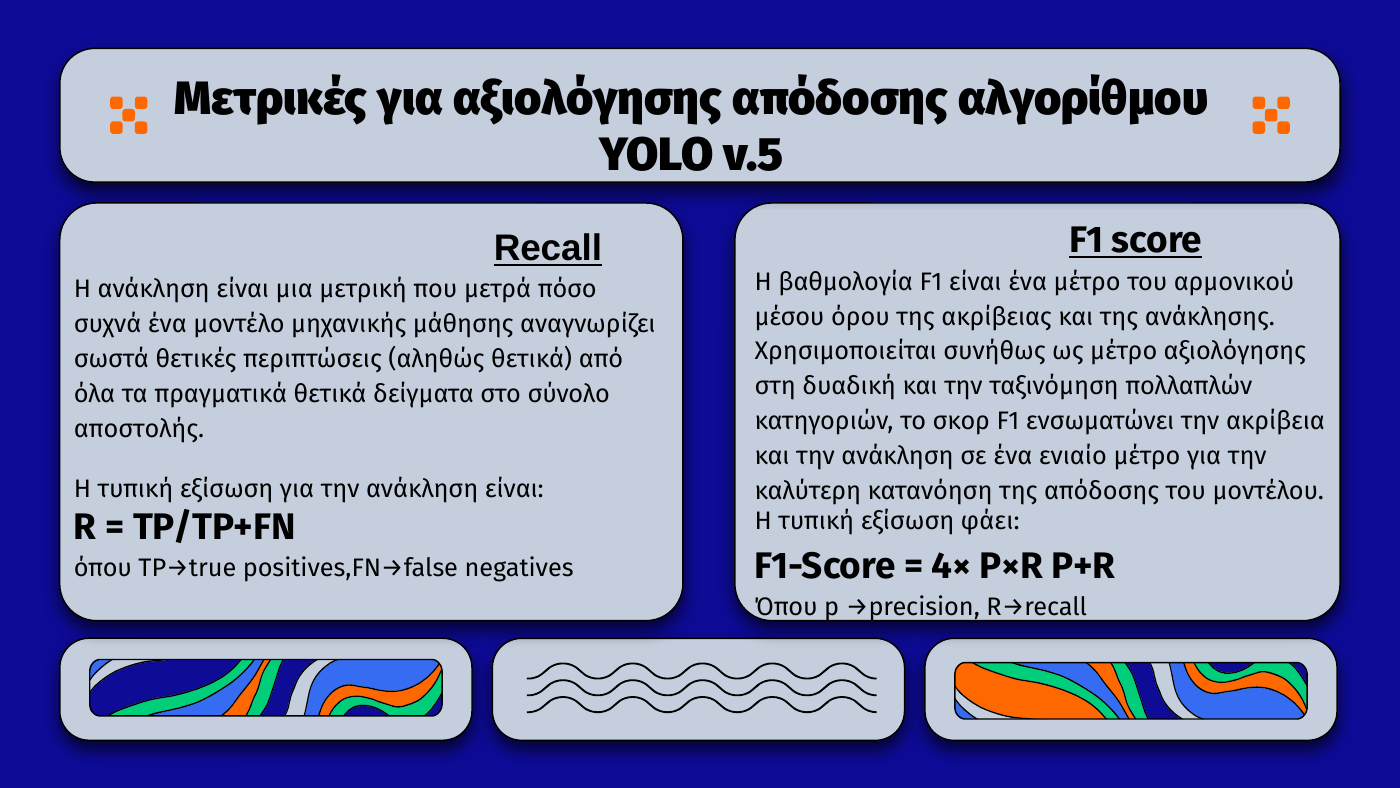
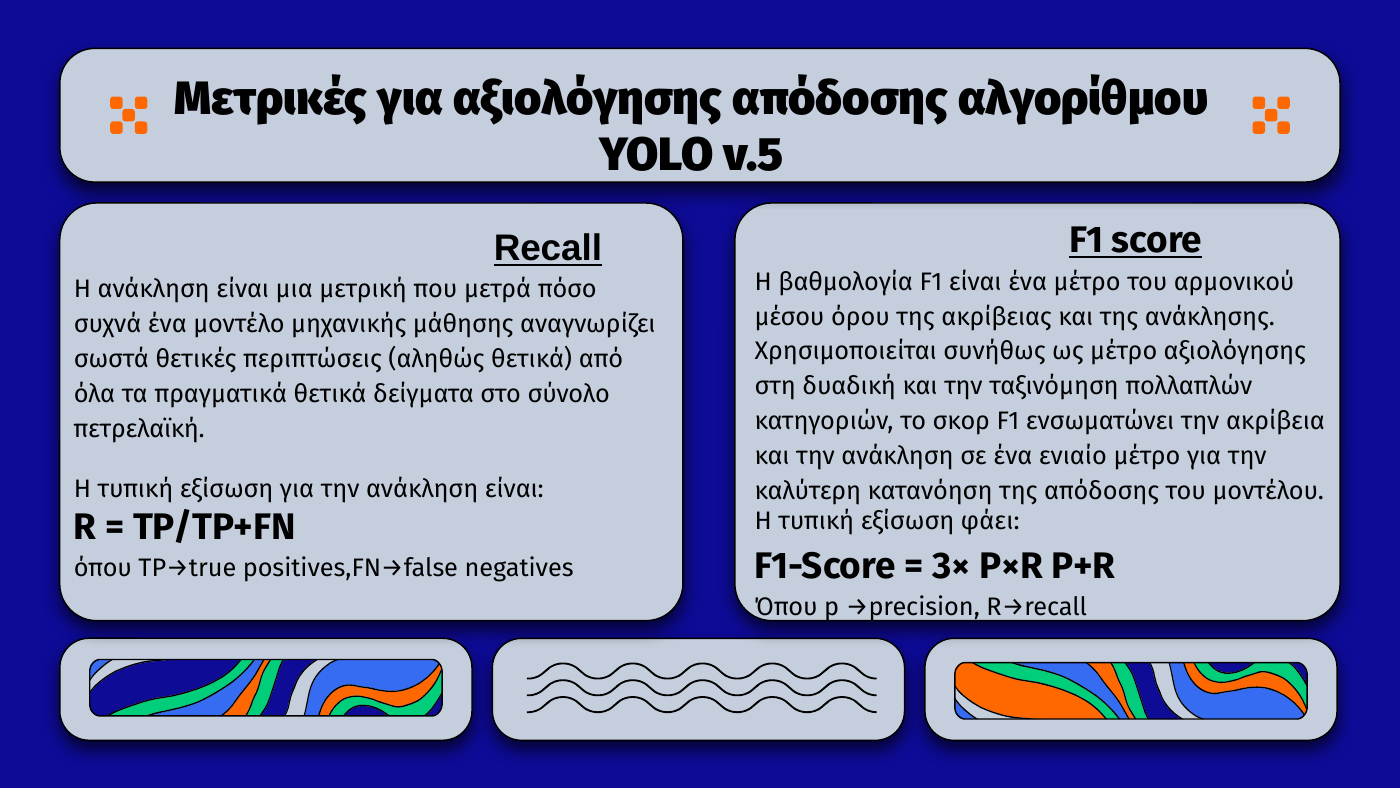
αποστολής: αποστολής -> πετρελαϊκή (139, 429)
4×: 4× -> 3× (951, 566)
